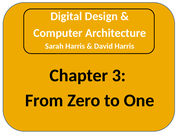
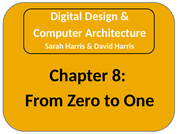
3: 3 -> 8 (119, 75)
